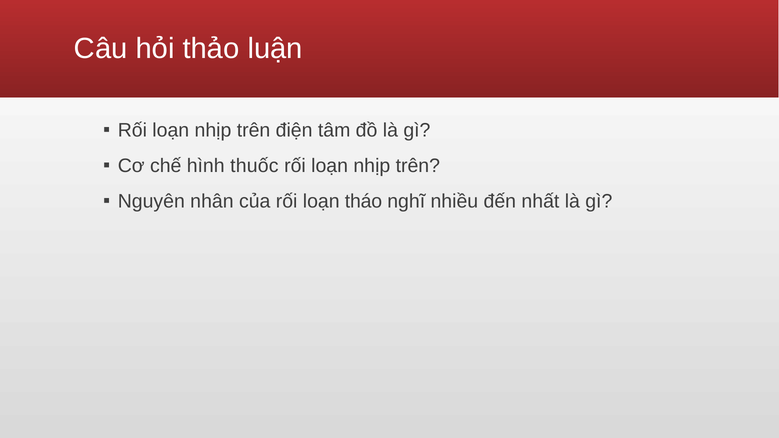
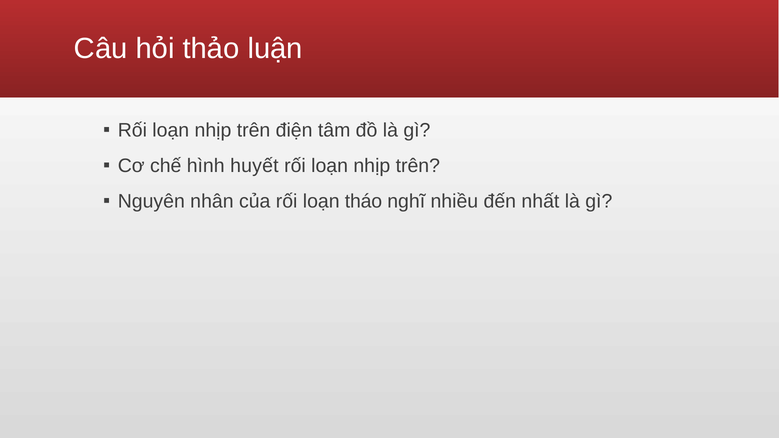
thuốc: thuốc -> huyết (254, 166)
